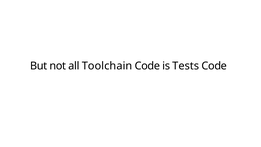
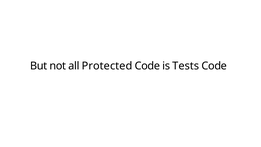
Toolchain: Toolchain -> Protected (107, 66)
